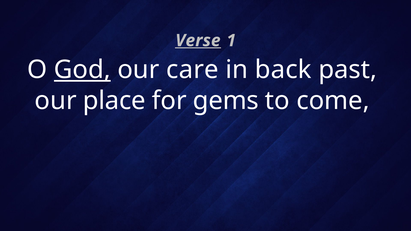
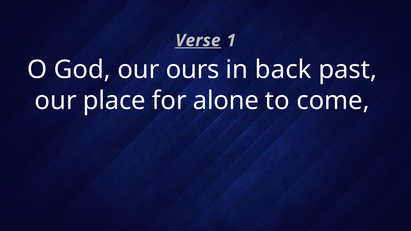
God underline: present -> none (82, 70)
care: care -> ours (193, 70)
gems: gems -> alone (226, 101)
